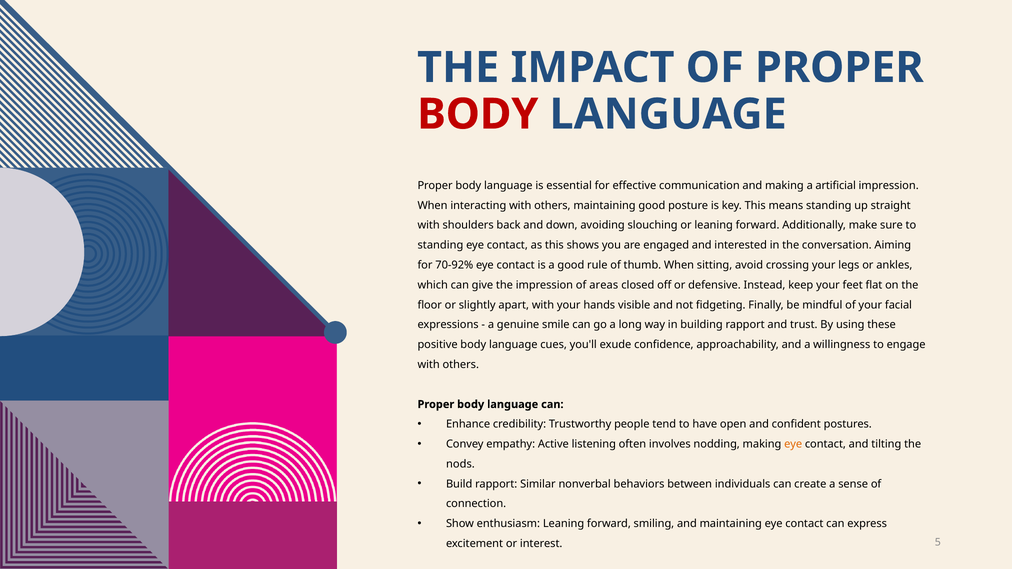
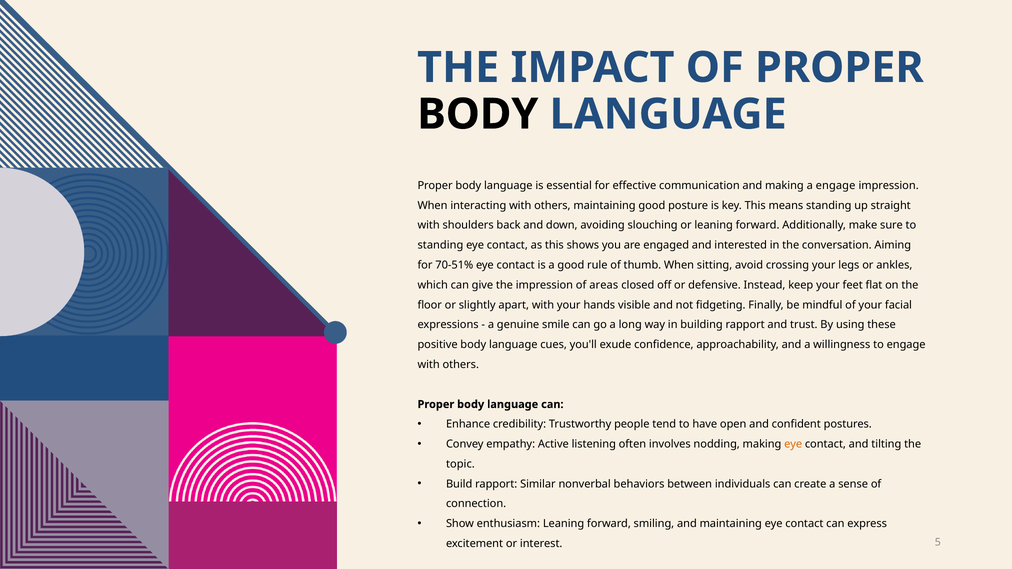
BODY colour: red -> black (478, 114)
a artificial: artificial -> engage (836, 186)
70-92%: 70-92% -> 70-51% (454, 265)
nods: nods -> topic (460, 464)
